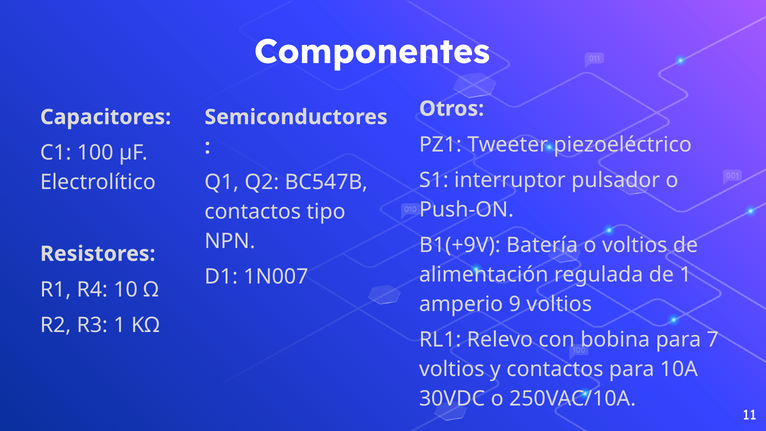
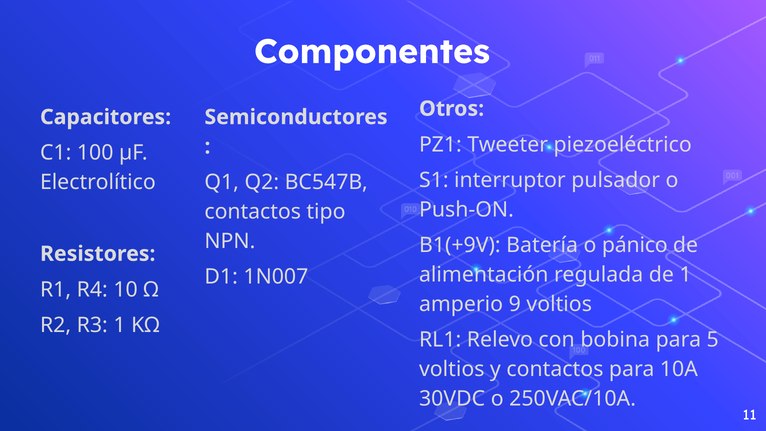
o voltios: voltios -> pánico (635, 245)
7: 7 -> 5 (713, 340)
